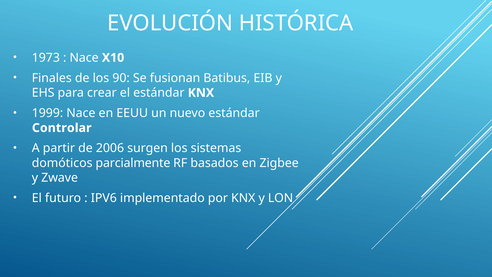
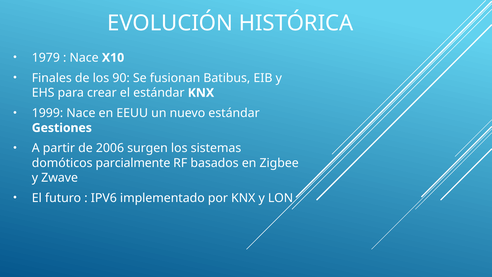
1973: 1973 -> 1979 (46, 58)
Controlar: Controlar -> Gestiones (62, 128)
